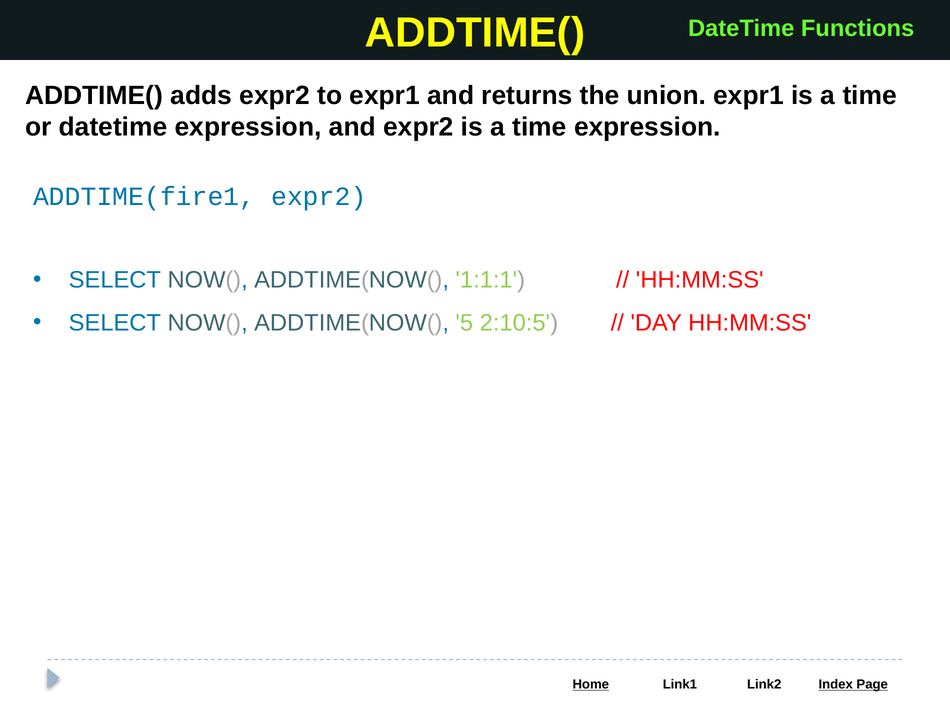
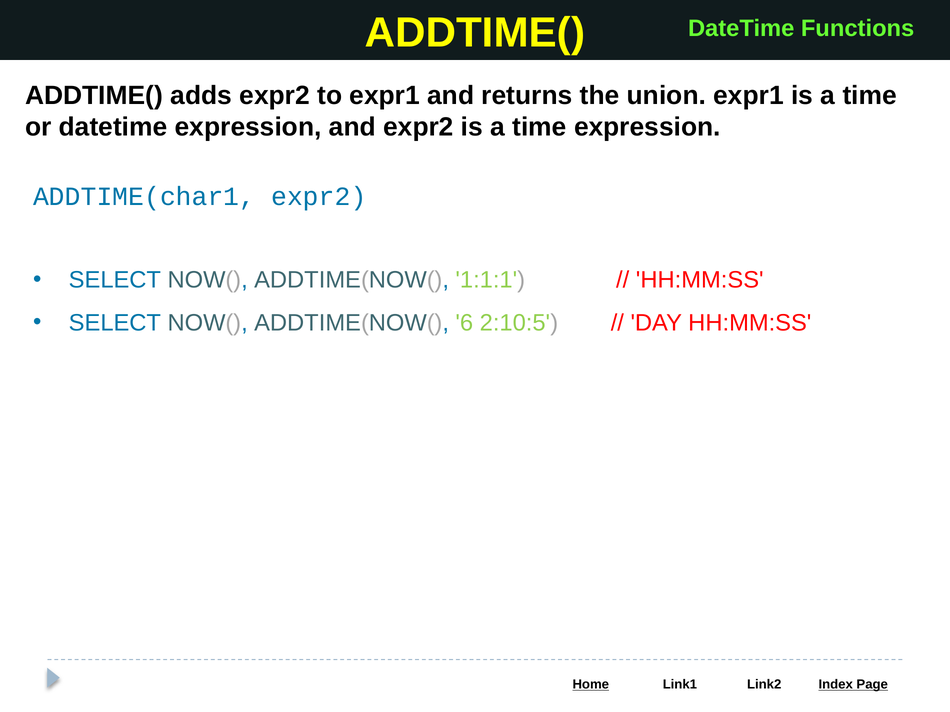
ADDTIME(fire1: ADDTIME(fire1 -> ADDTIME(char1 (144, 197)
5: 5 -> 6 (464, 323)
